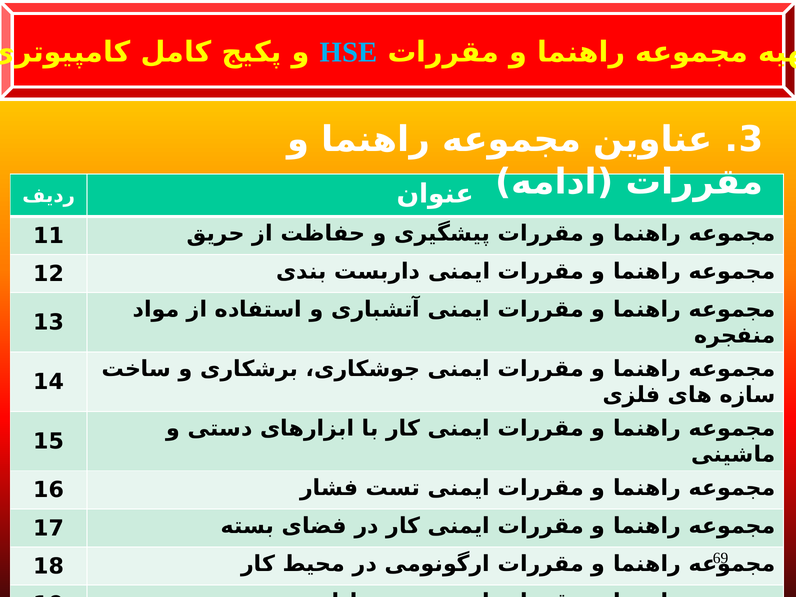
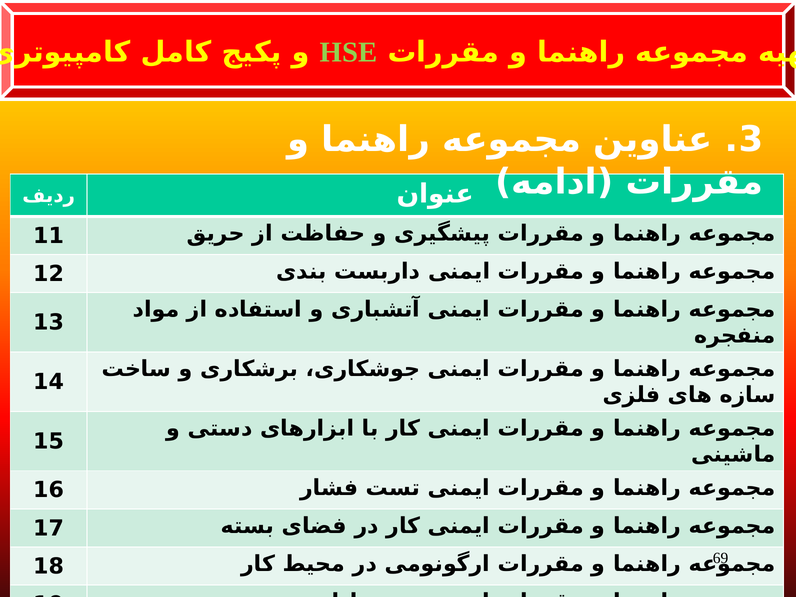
HSE colour: light blue -> light green (349, 52)
